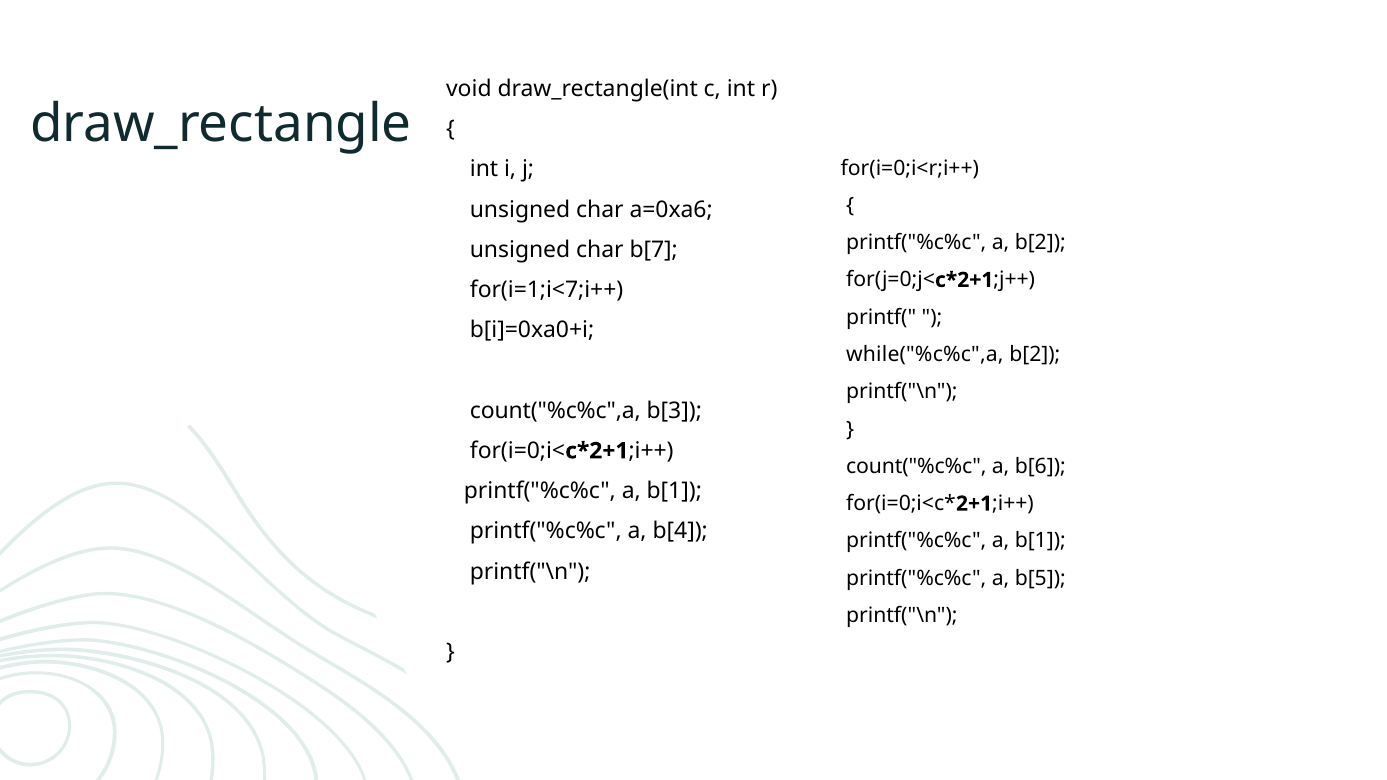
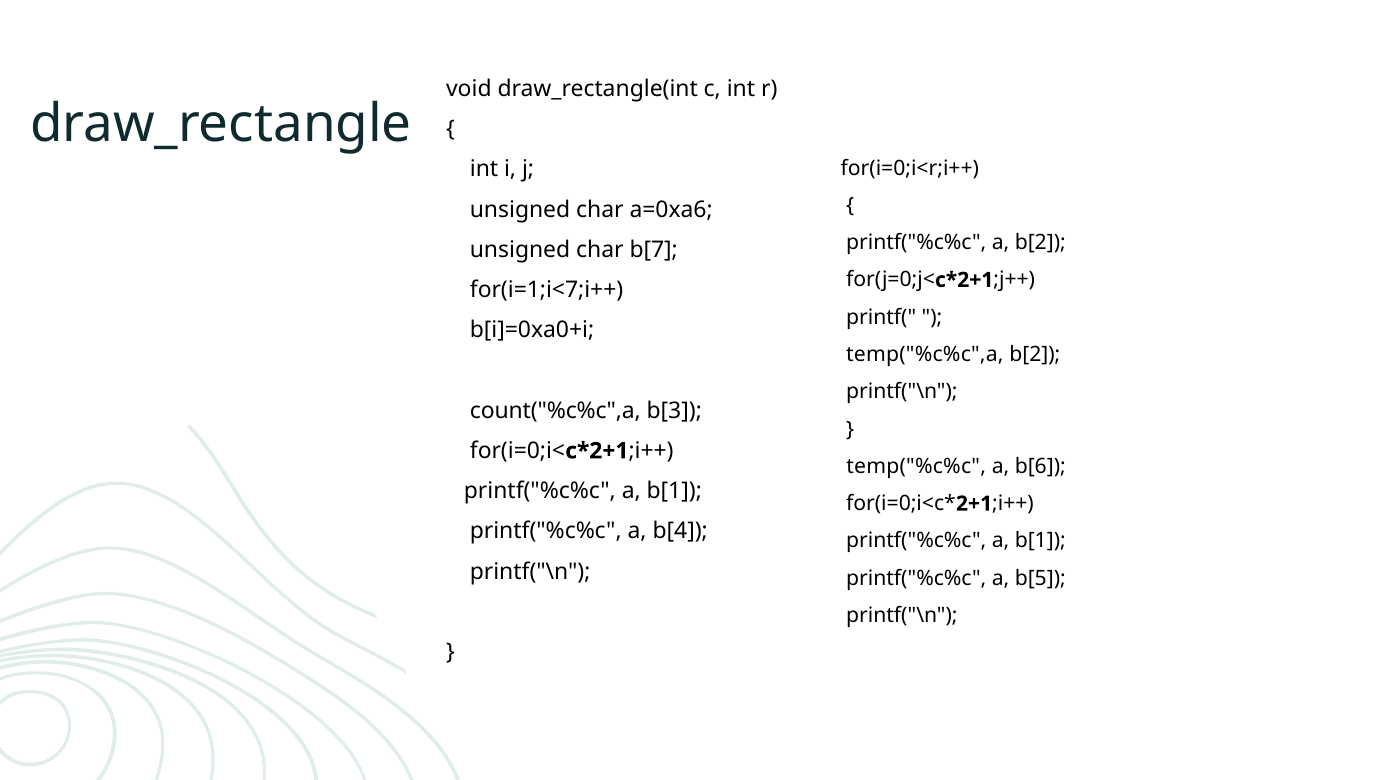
while("%c%c",a: while("%c%c",a -> temp("%c%c",a (925, 355)
count("%c%c: count("%c%c -> temp("%c%c (916, 467)
